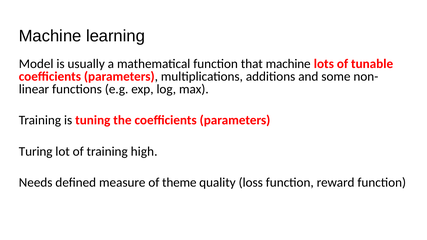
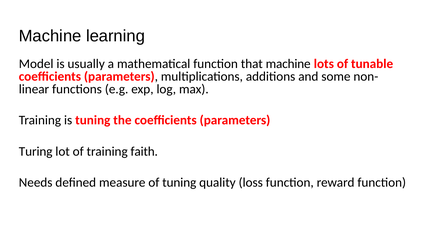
high: high -> faith (144, 152)
of theme: theme -> tuning (179, 183)
